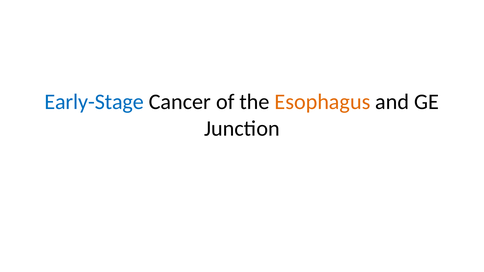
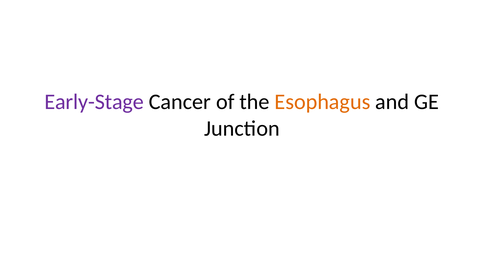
Early-Stage colour: blue -> purple (94, 102)
